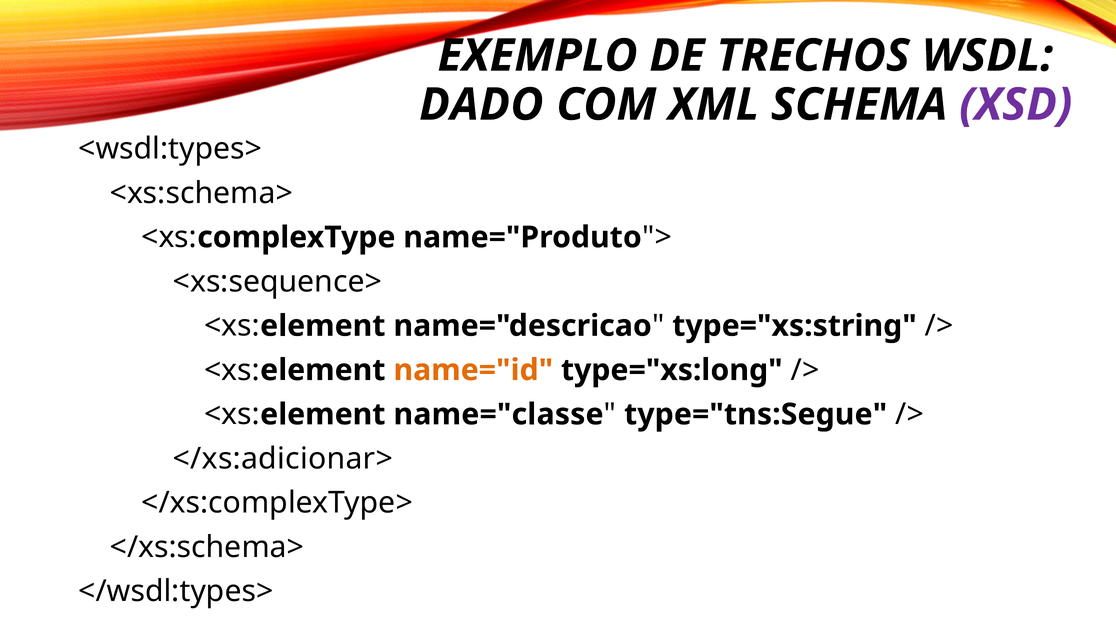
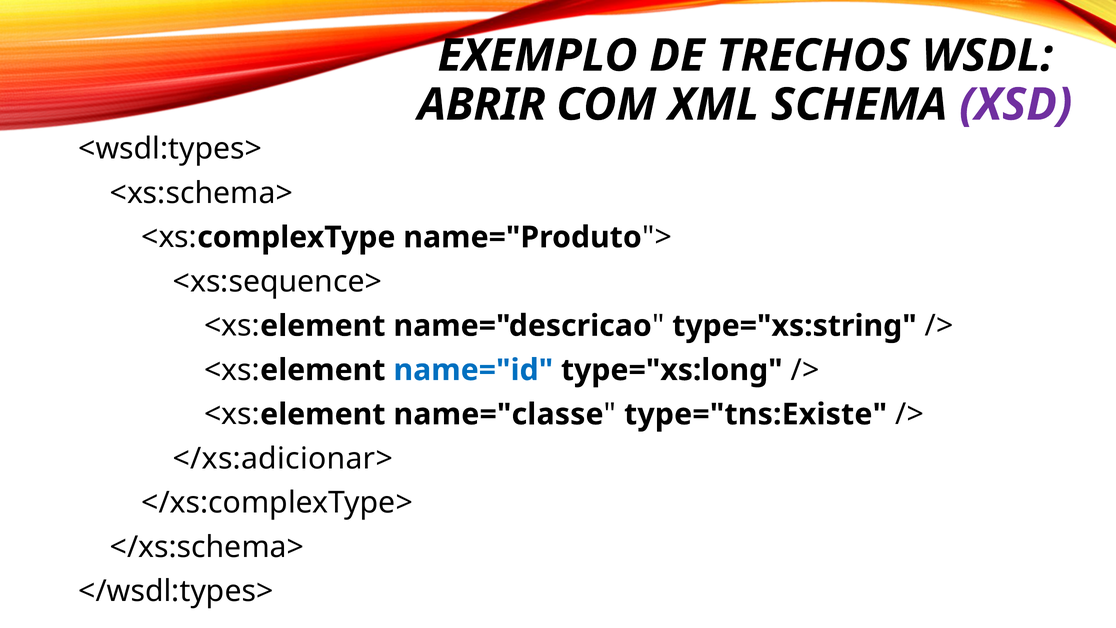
DADO: DADO -> ABRIR (482, 105)
name="id colour: orange -> blue (473, 370)
type="tns:Segue: type="tns:Segue -> type="tns:Existe (756, 414)
